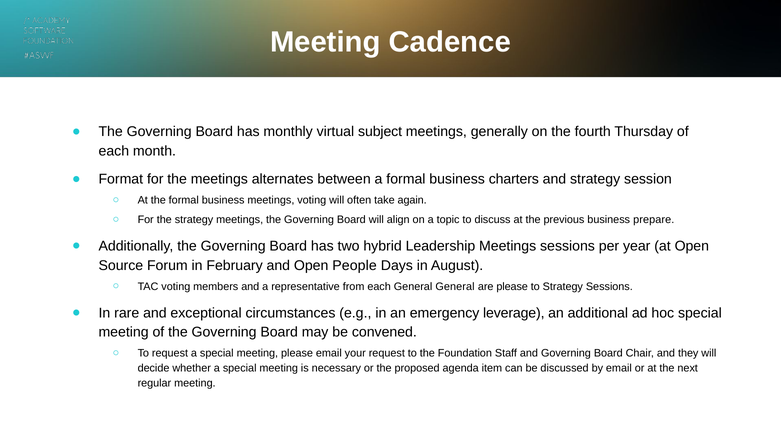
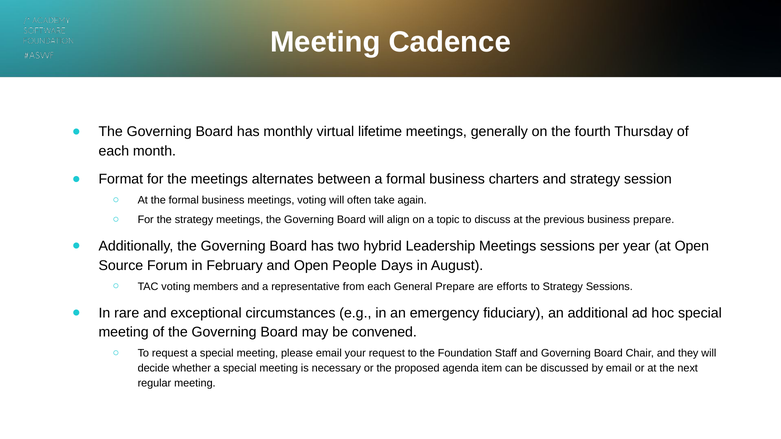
subject: subject -> lifetime (380, 132)
General General: General -> Prepare (455, 287)
are please: please -> efforts (512, 287)
leverage: leverage -> fiduciary (514, 313)
